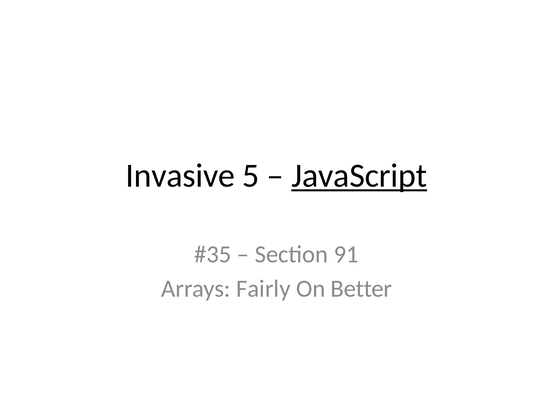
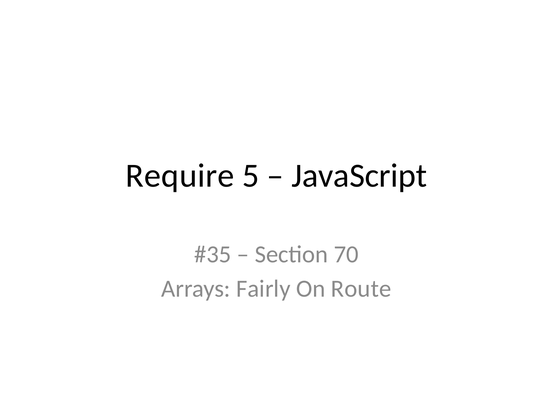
Invasive: Invasive -> Require (180, 176)
JavaScript underline: present -> none (359, 176)
91: 91 -> 70 (346, 254)
Better: Better -> Route (361, 289)
